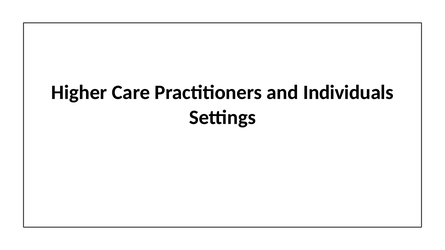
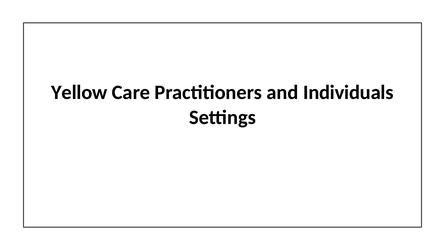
Higher: Higher -> Yellow (79, 93)
